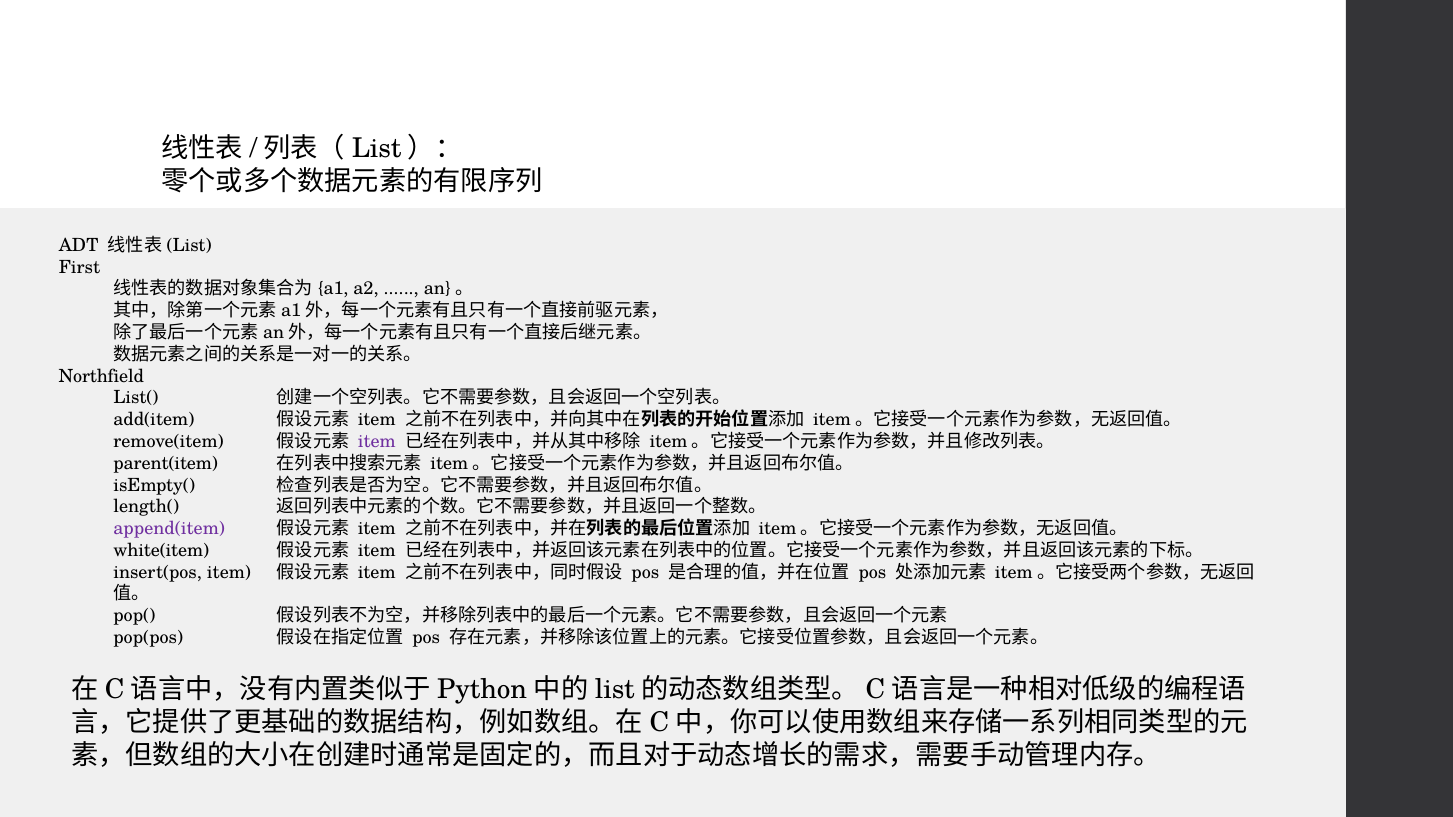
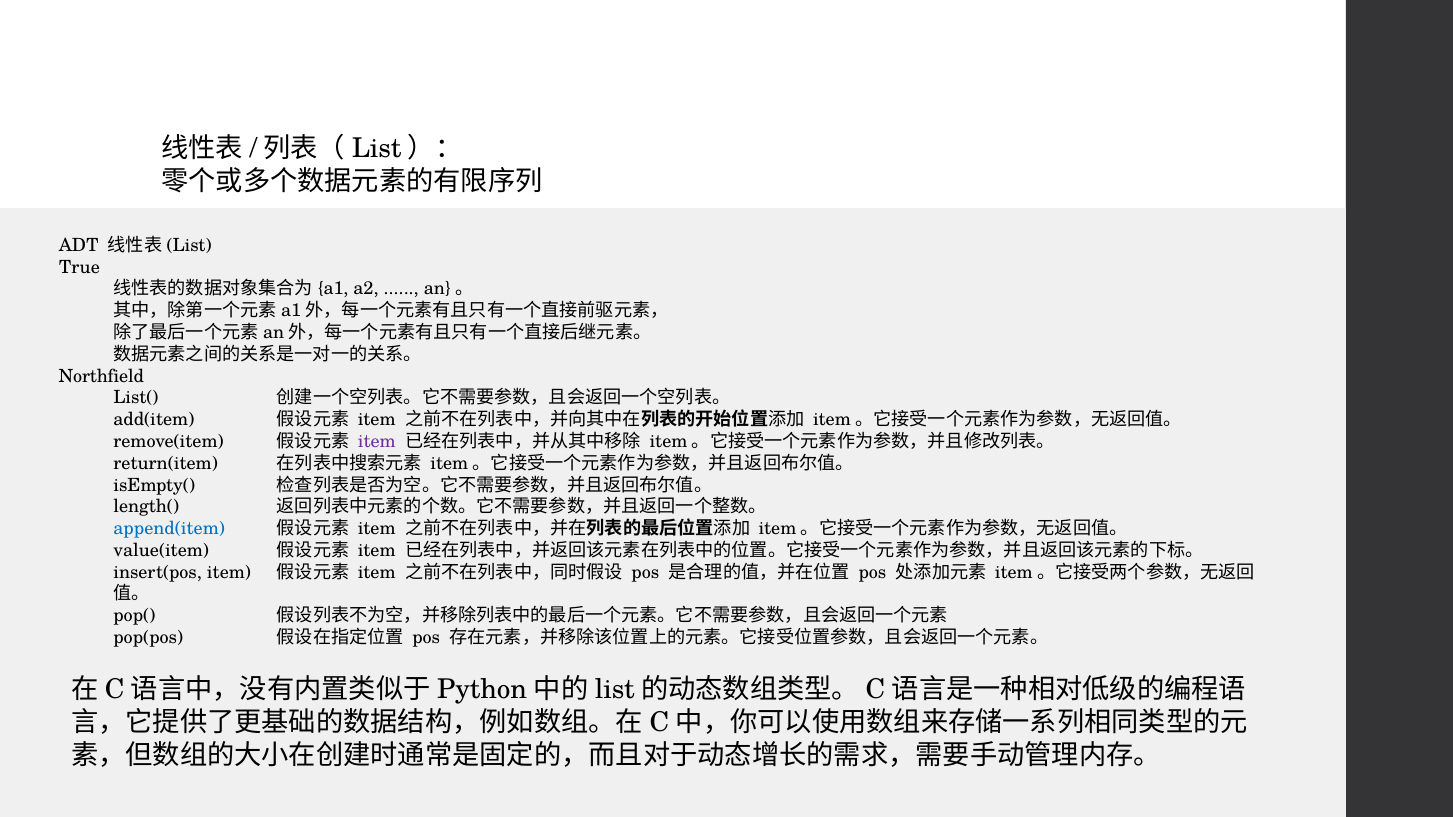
First: First -> True (79, 267)
parent(item: parent(item -> return(item (166, 463)
append(item colour: purple -> blue (169, 529)
white(item: white(item -> value(item (161, 551)
